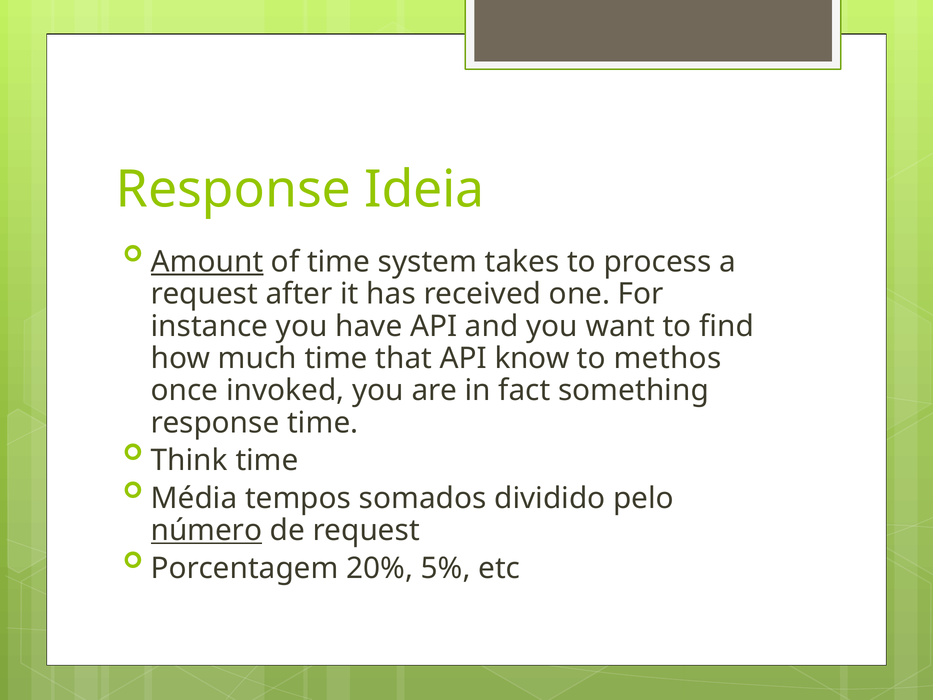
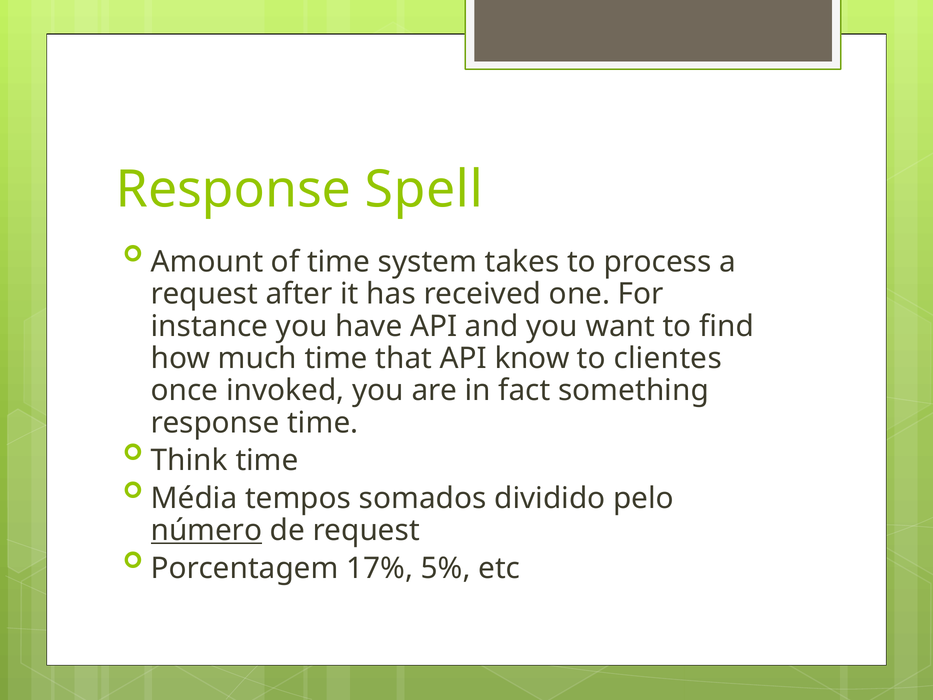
Ideia: Ideia -> Spell (424, 189)
Amount underline: present -> none (207, 262)
methos: methos -> clientes (668, 358)
20%: 20% -> 17% (380, 568)
